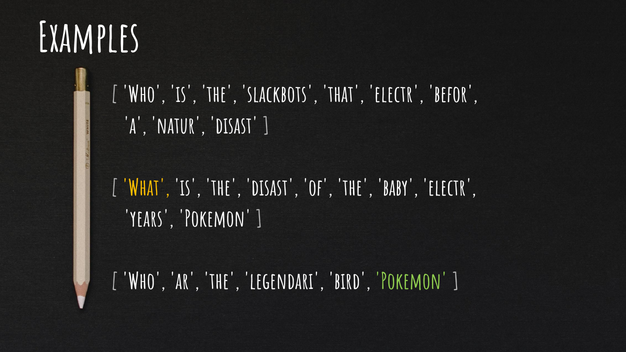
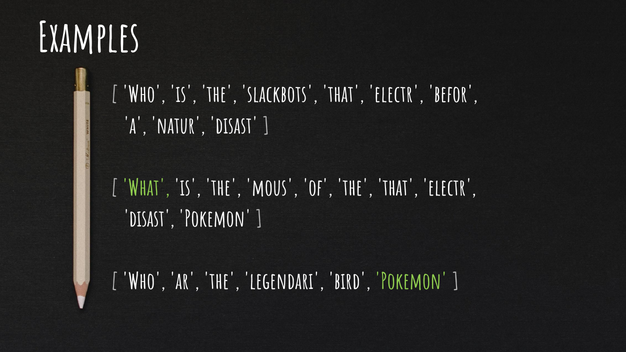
What colour: yellow -> light green (146, 188)
the disast: disast -> mous (272, 188)
the baby: baby -> that (398, 188)
years: years -> disast (149, 220)
